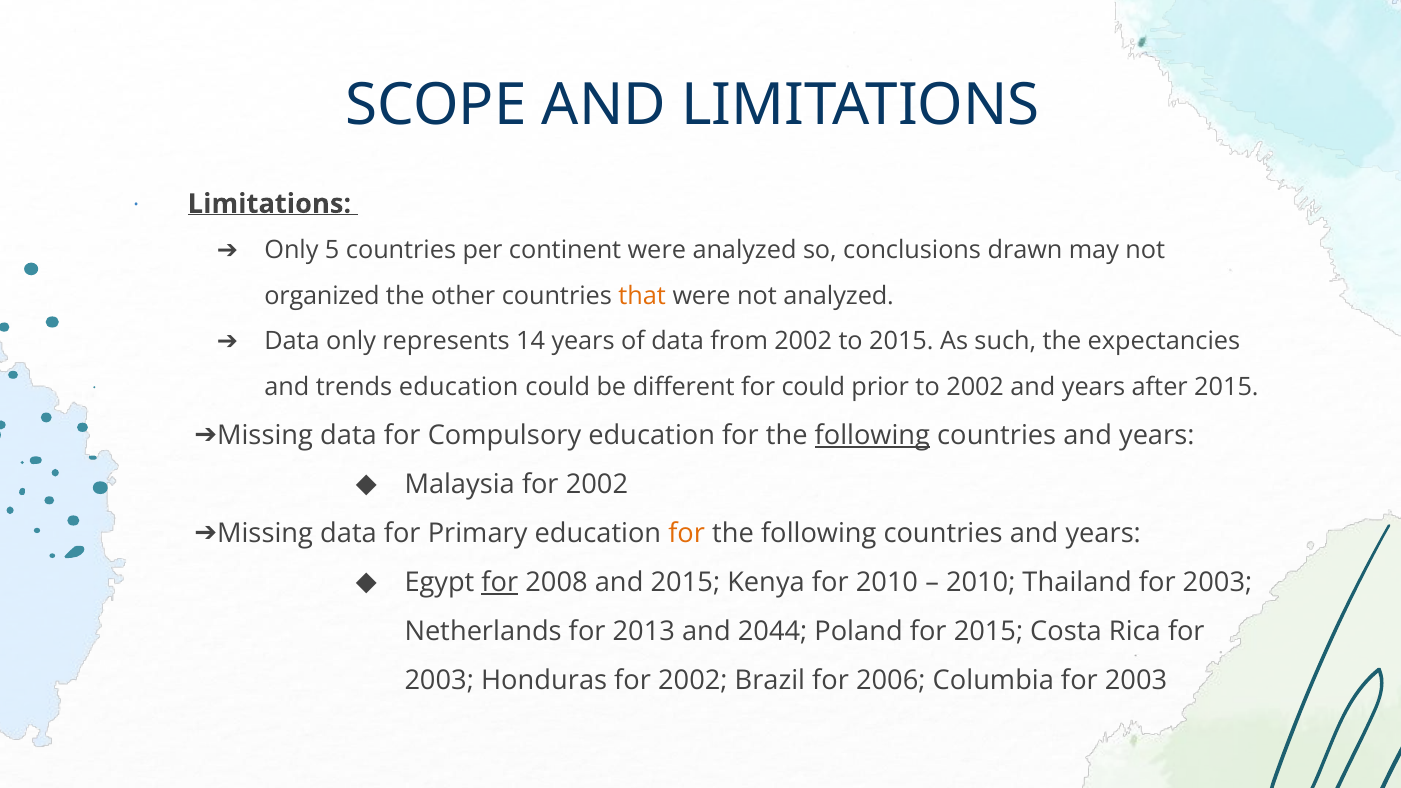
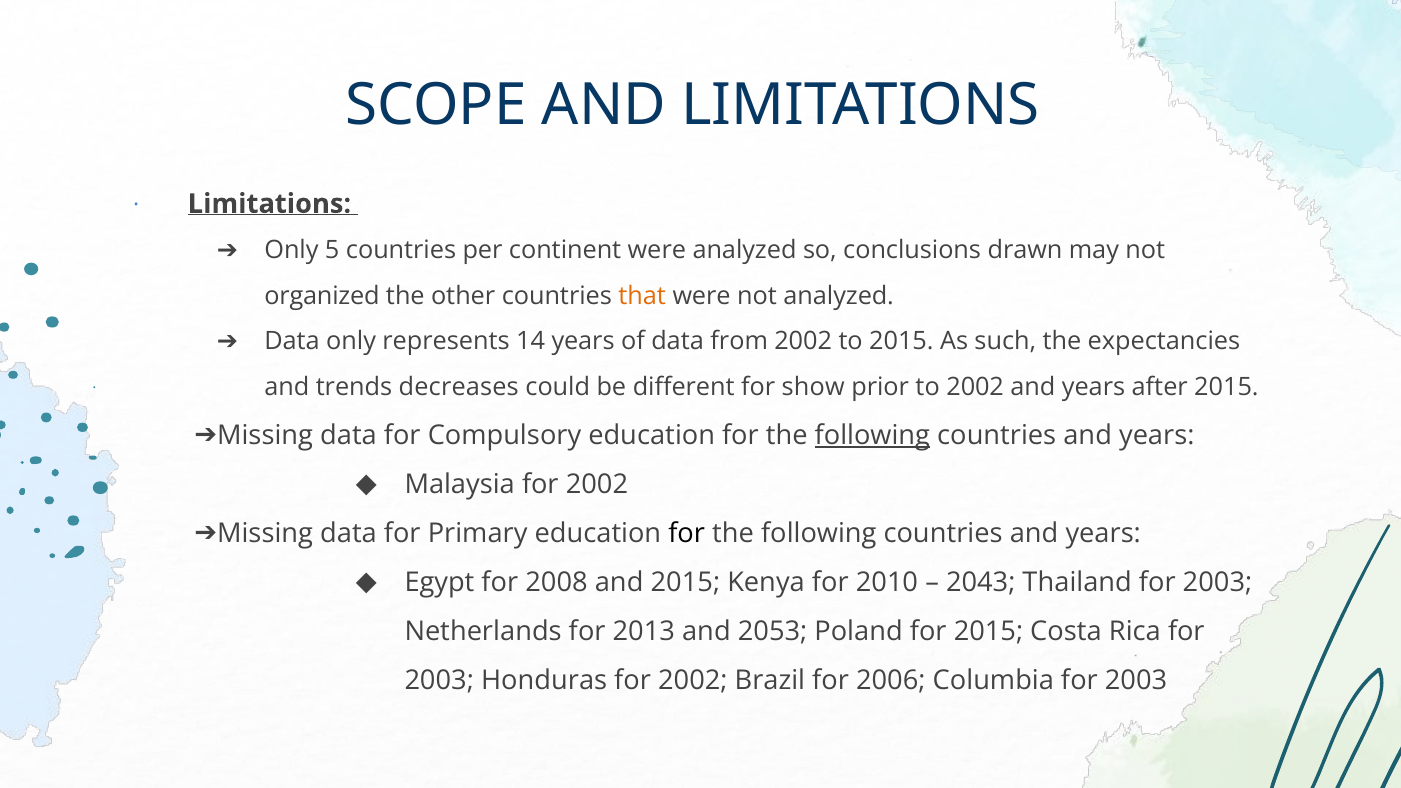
trends education: education -> decreases (459, 387)
for could: could -> show (813, 387)
for colour: orange -> black (687, 533)
for underline: present -> none (500, 582)
2010: 2010 -> 2043 (981, 582)
2044: 2044 -> 2053 (773, 631)
